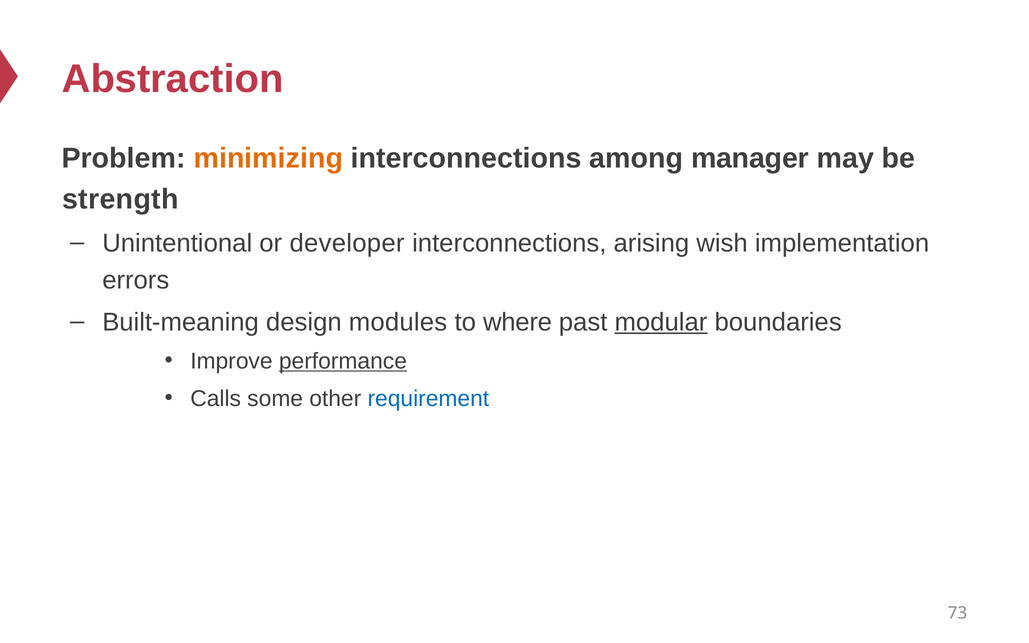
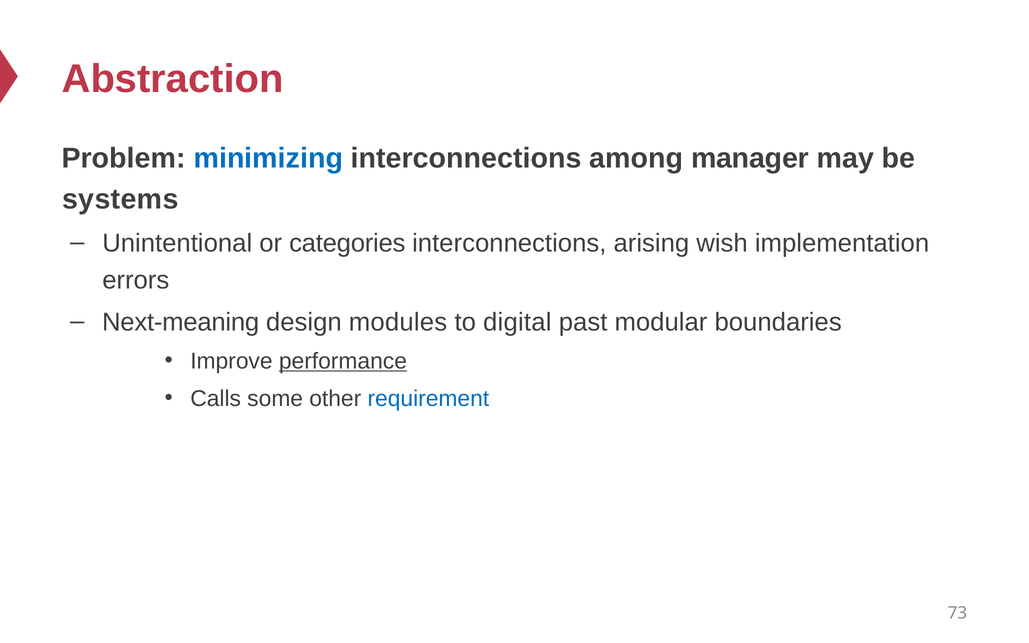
minimizing colour: orange -> blue (268, 158)
strength: strength -> systems (120, 199)
developer: developer -> categories (347, 243)
Built-meaning: Built-meaning -> Next-meaning (181, 322)
where: where -> digital (517, 322)
modular underline: present -> none (661, 322)
